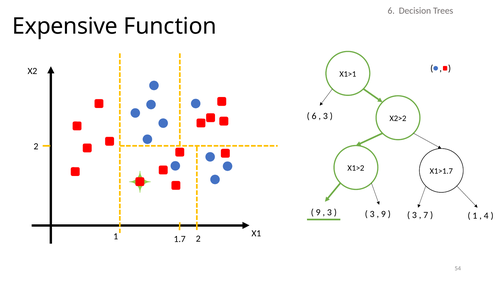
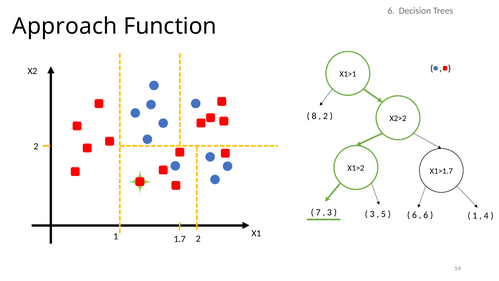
Expensive: Expensive -> Approach (65, 26)
6: 6 -> 8 (314, 116)
3: 3 -> 2 (325, 116)
9: 9 -> 7 (318, 212)
9: 9 -> 5 (383, 214)
3: 3 -> 6 (414, 215)
7: 7 -> 6 (426, 215)
